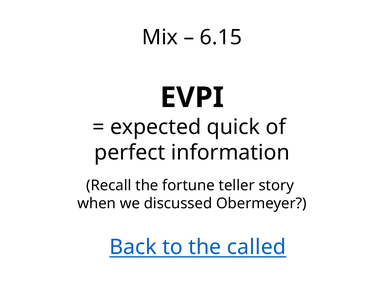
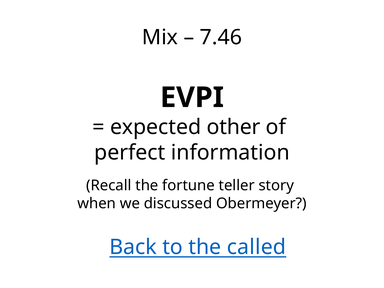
6.15: 6.15 -> 7.46 (221, 37)
quick: quick -> other (234, 127)
